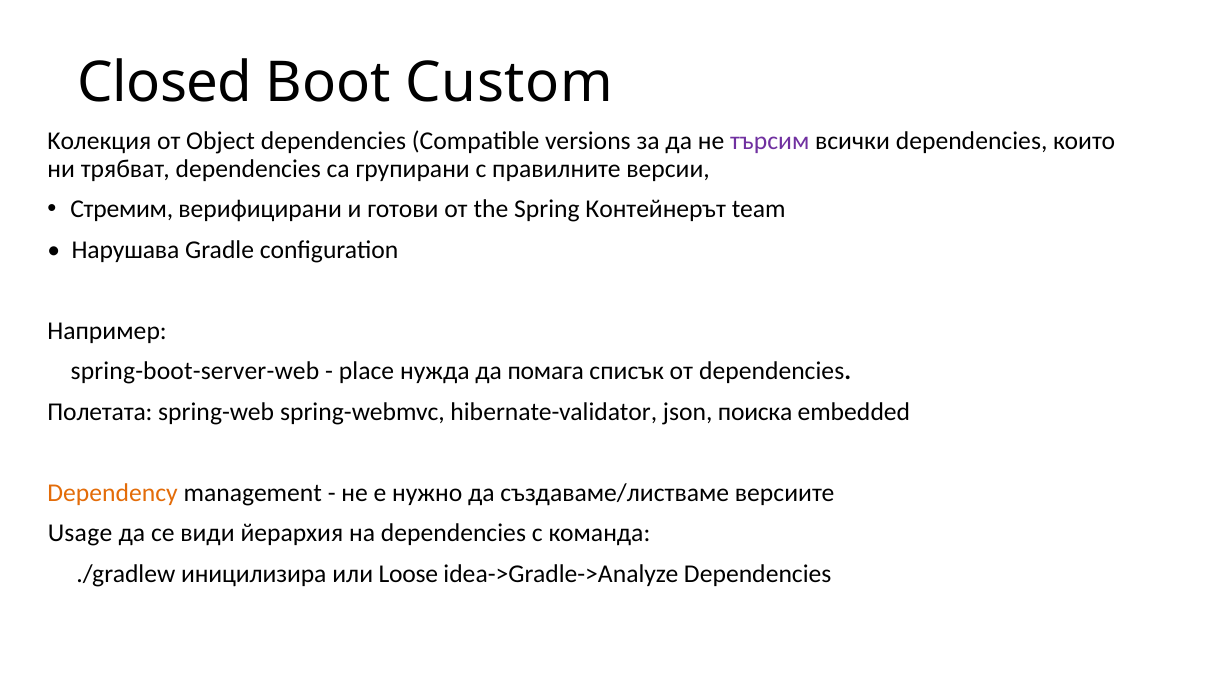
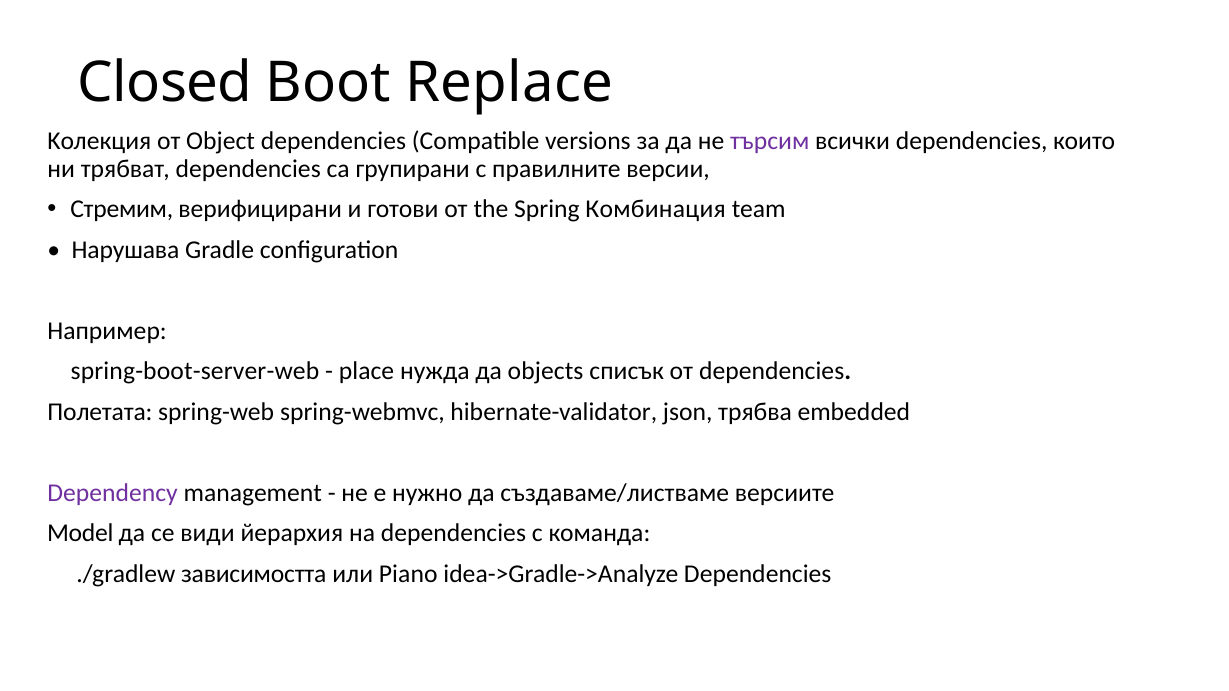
Custom: Custom -> Replace (509, 83)
Контейнерът: Контейнерът -> Комбинация (656, 209)
помага: помага -> objects (546, 372)
поиска: поиска -> трябва (755, 412)
Dependency colour: orange -> purple (113, 493)
Usage: Usage -> Model (80, 534)
иницилизира: иницилизира -> зависимостта (254, 574)
Loose: Loose -> Piano (408, 574)
